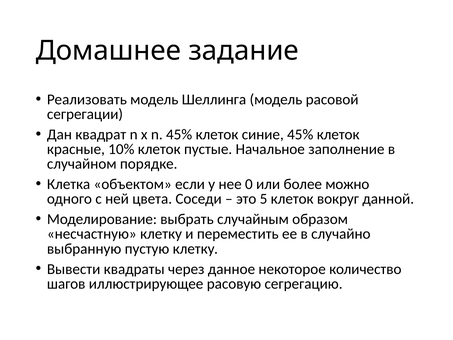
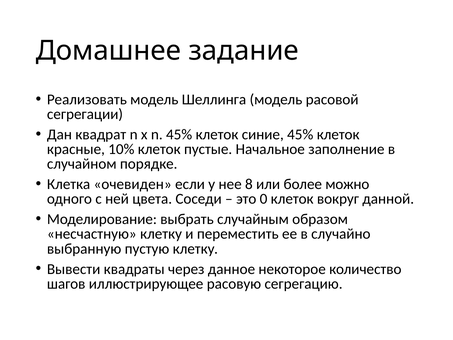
объектом: объектом -> очевиден (133, 184)
0: 0 -> 8 (249, 184)
5: 5 -> 0 (264, 199)
